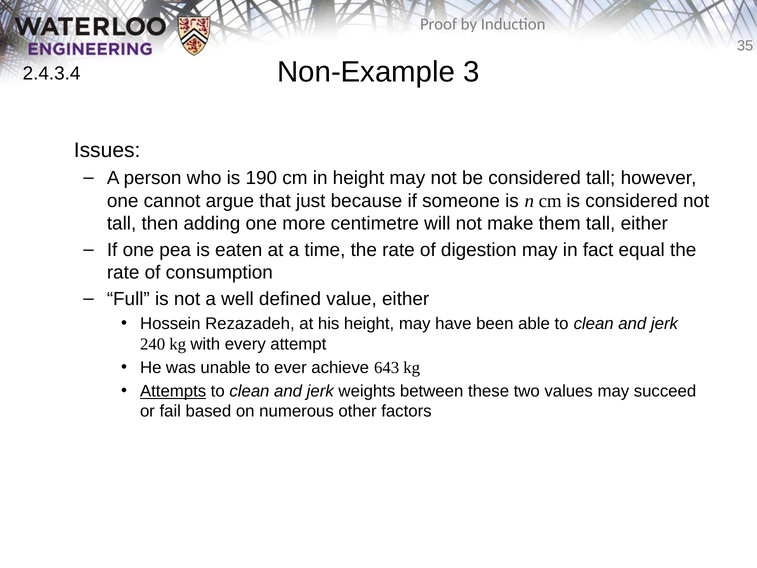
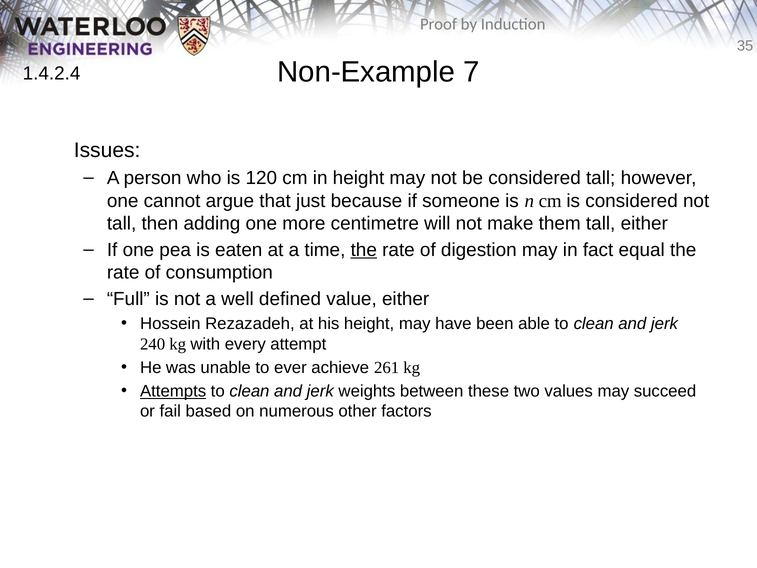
3: 3 -> 7 (472, 72)
2.4.3.4: 2.4.3.4 -> 1.4.2.4 (52, 74)
190: 190 -> 120 (261, 178)
the underline: none -> present (364, 250)
643: 643 -> 261 (387, 367)
